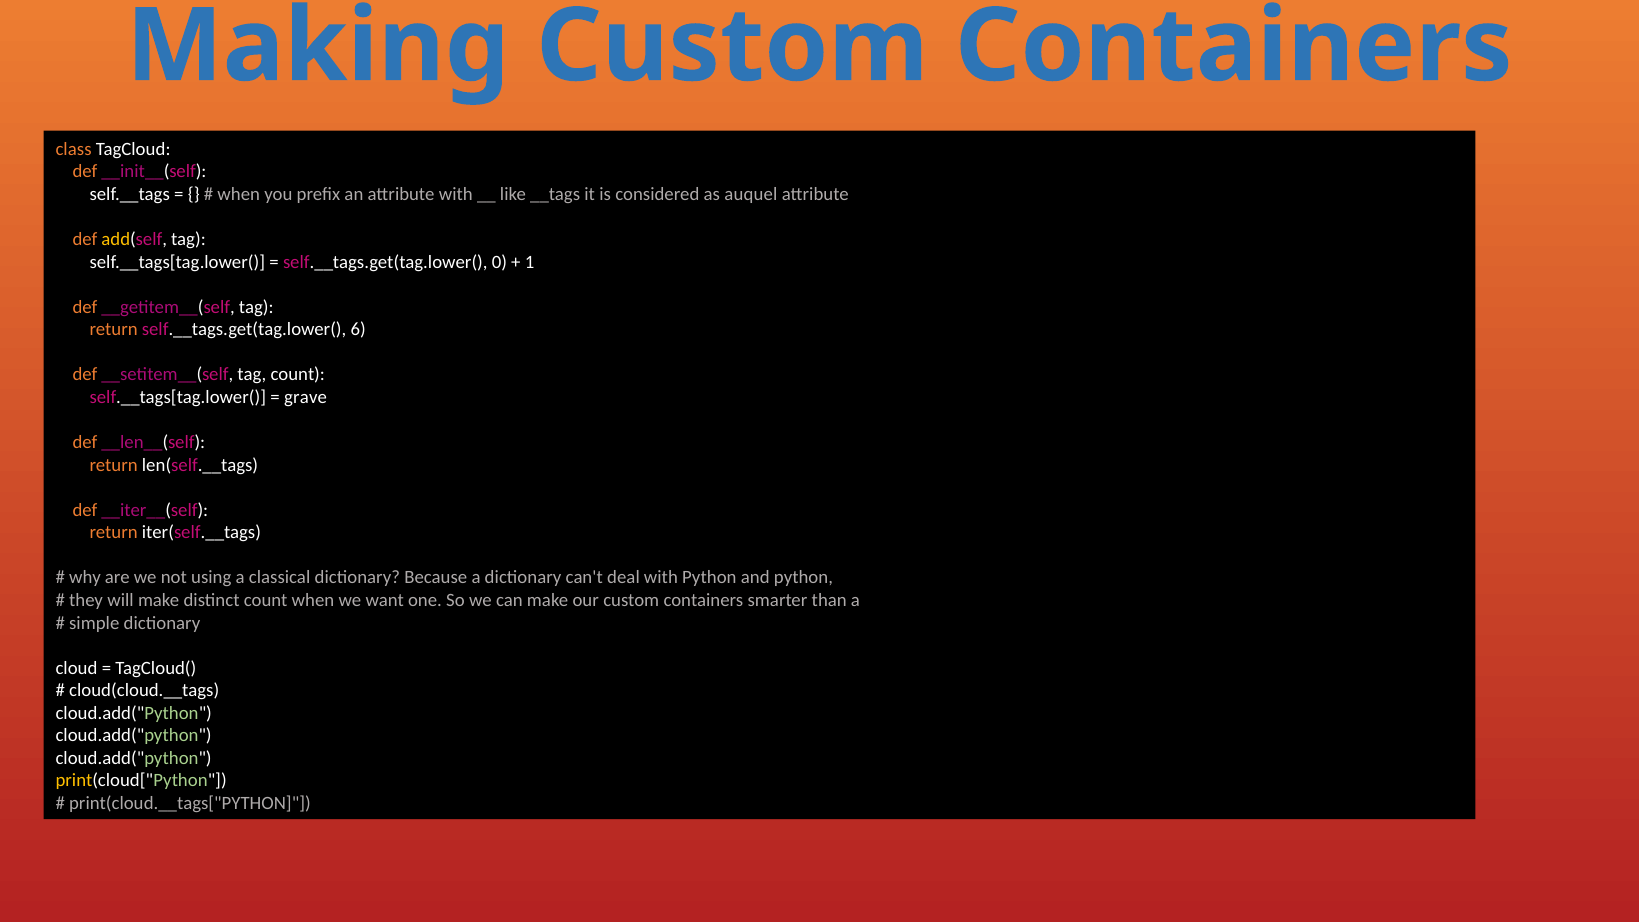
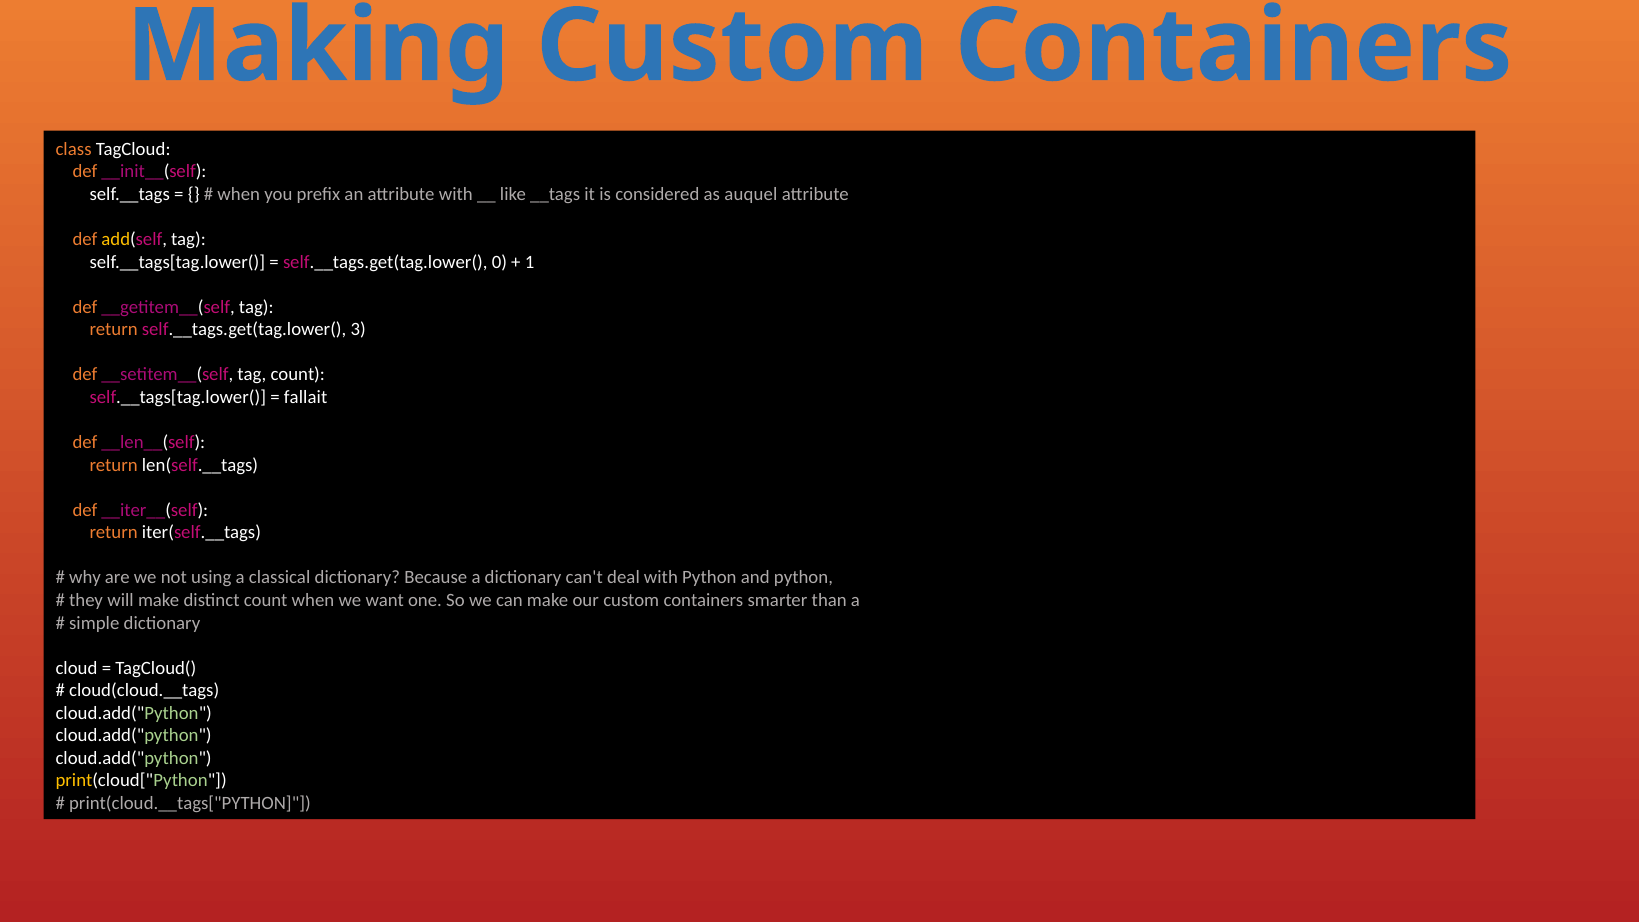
6: 6 -> 3 (358, 330)
grave: grave -> fallait (306, 397)
